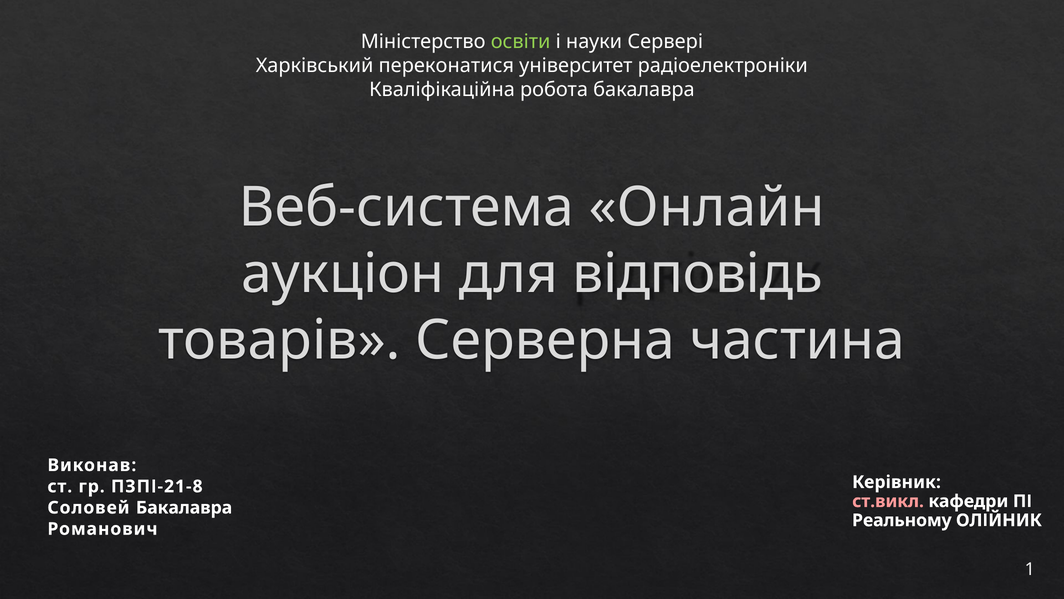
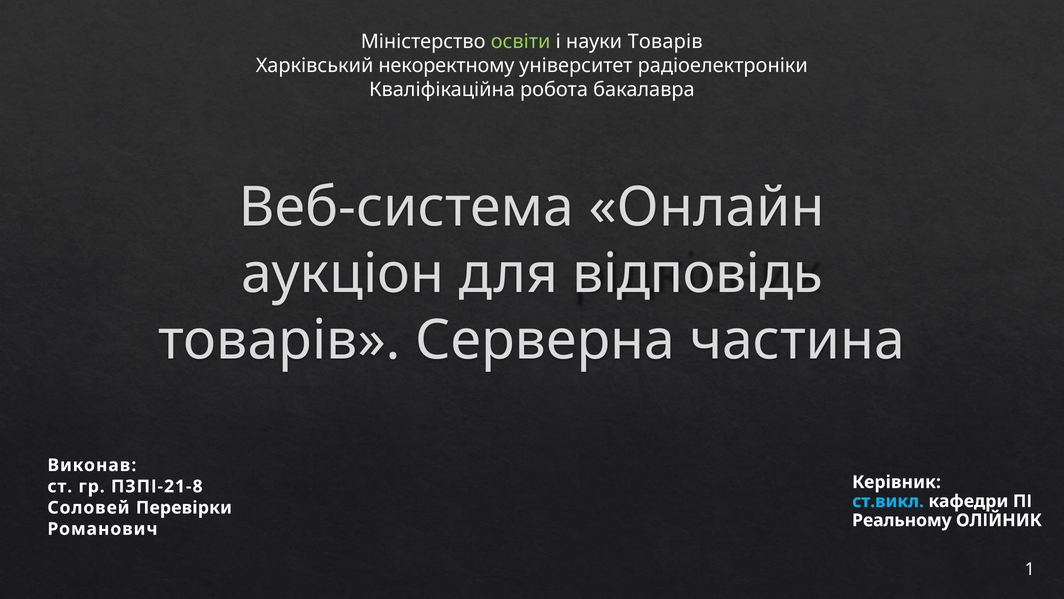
науки Сервері: Сервері -> Товарів (665, 42)
переконатися: переконатися -> некоректному (446, 66)
ст.викл colour: pink -> light blue (888, 501)
Соловей Бакалавра: Бакалавра -> Перевірки (184, 507)
